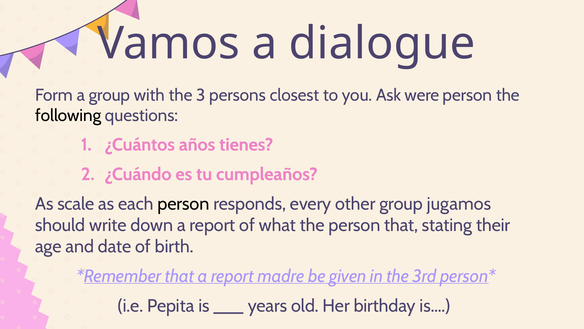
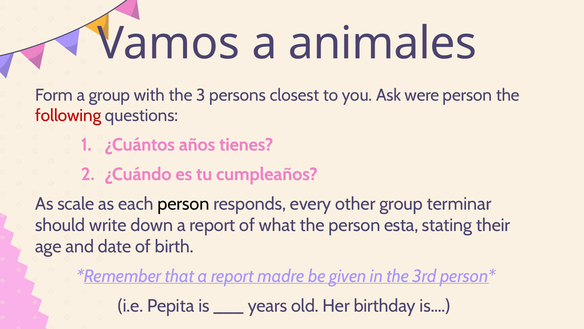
dialogue: dialogue -> animales (382, 43)
following colour: black -> red (68, 115)
jugamos: jugamos -> terminar (459, 204)
person that: that -> esta (401, 225)
